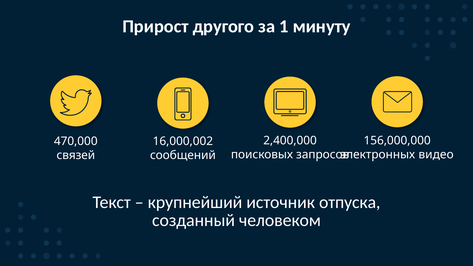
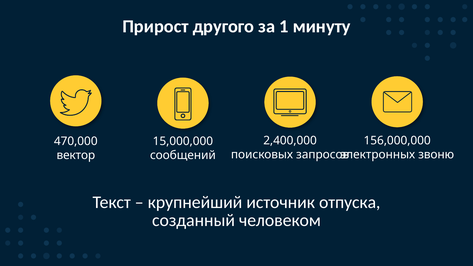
16,000,002: 16,000,002 -> 15,000,000 (183, 141)
видео: видео -> звоню (436, 155)
связей: связей -> вектор (76, 155)
